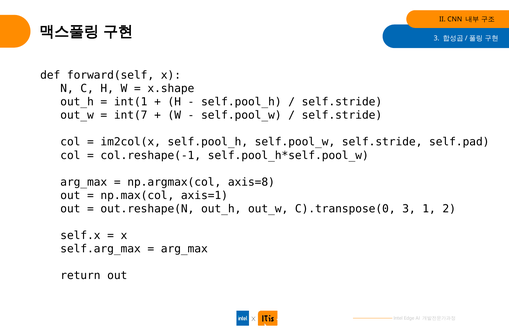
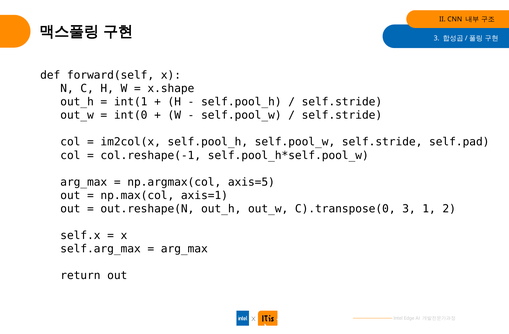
int(7: int(7 -> int(0 (131, 115)
axis=8: axis=8 -> axis=5 (251, 182)
